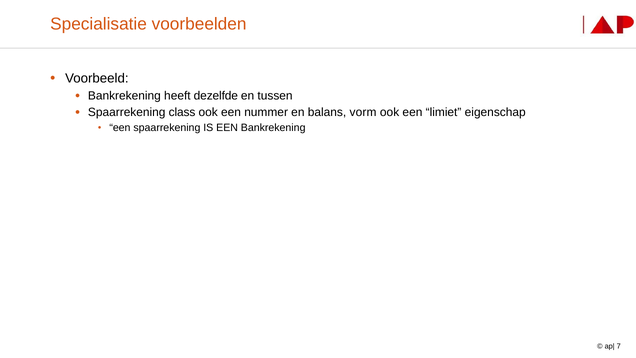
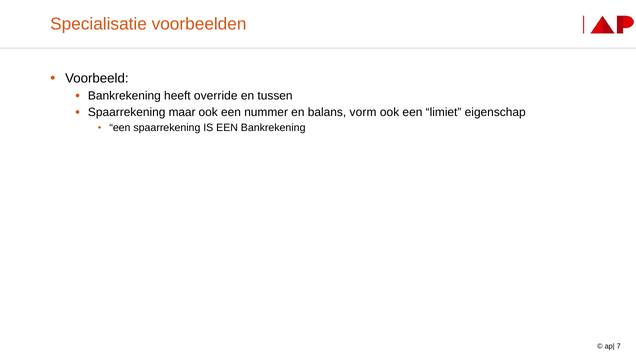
dezelfde: dezelfde -> override (216, 96)
class: class -> maar (182, 112)
